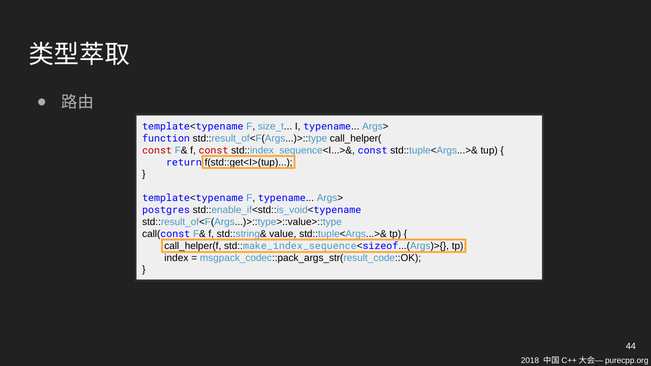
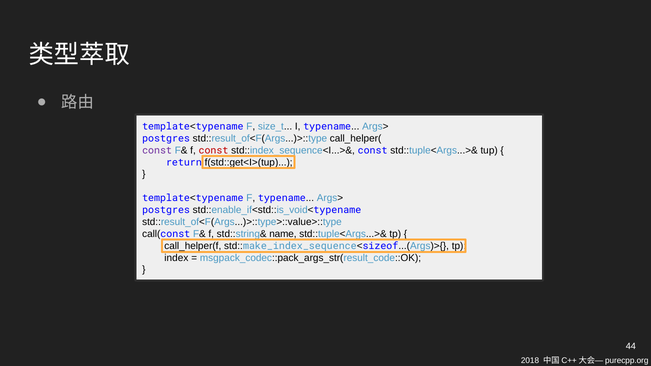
function: function -> postgres (166, 138)
const colour: red -> purple (157, 150)
value: value -> name (283, 234)
